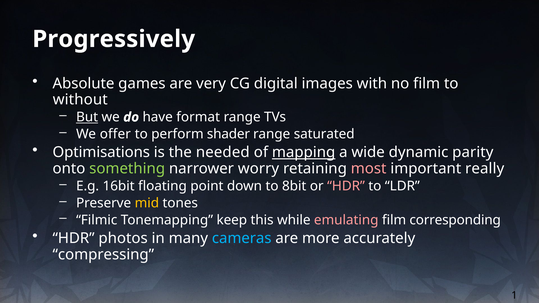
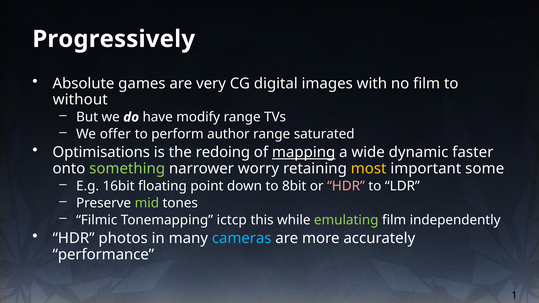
But underline: present -> none (87, 117)
format: format -> modify (198, 117)
shader: shader -> author (228, 134)
needed: needed -> redoing (223, 152)
parity: parity -> faster (473, 152)
most colour: pink -> yellow (369, 169)
really: really -> some (485, 169)
mid colour: yellow -> light green (147, 203)
keep: keep -> ictcp (232, 220)
emulating colour: pink -> light green (346, 220)
corresponding: corresponding -> independently (455, 220)
compressing: compressing -> performance (103, 255)
